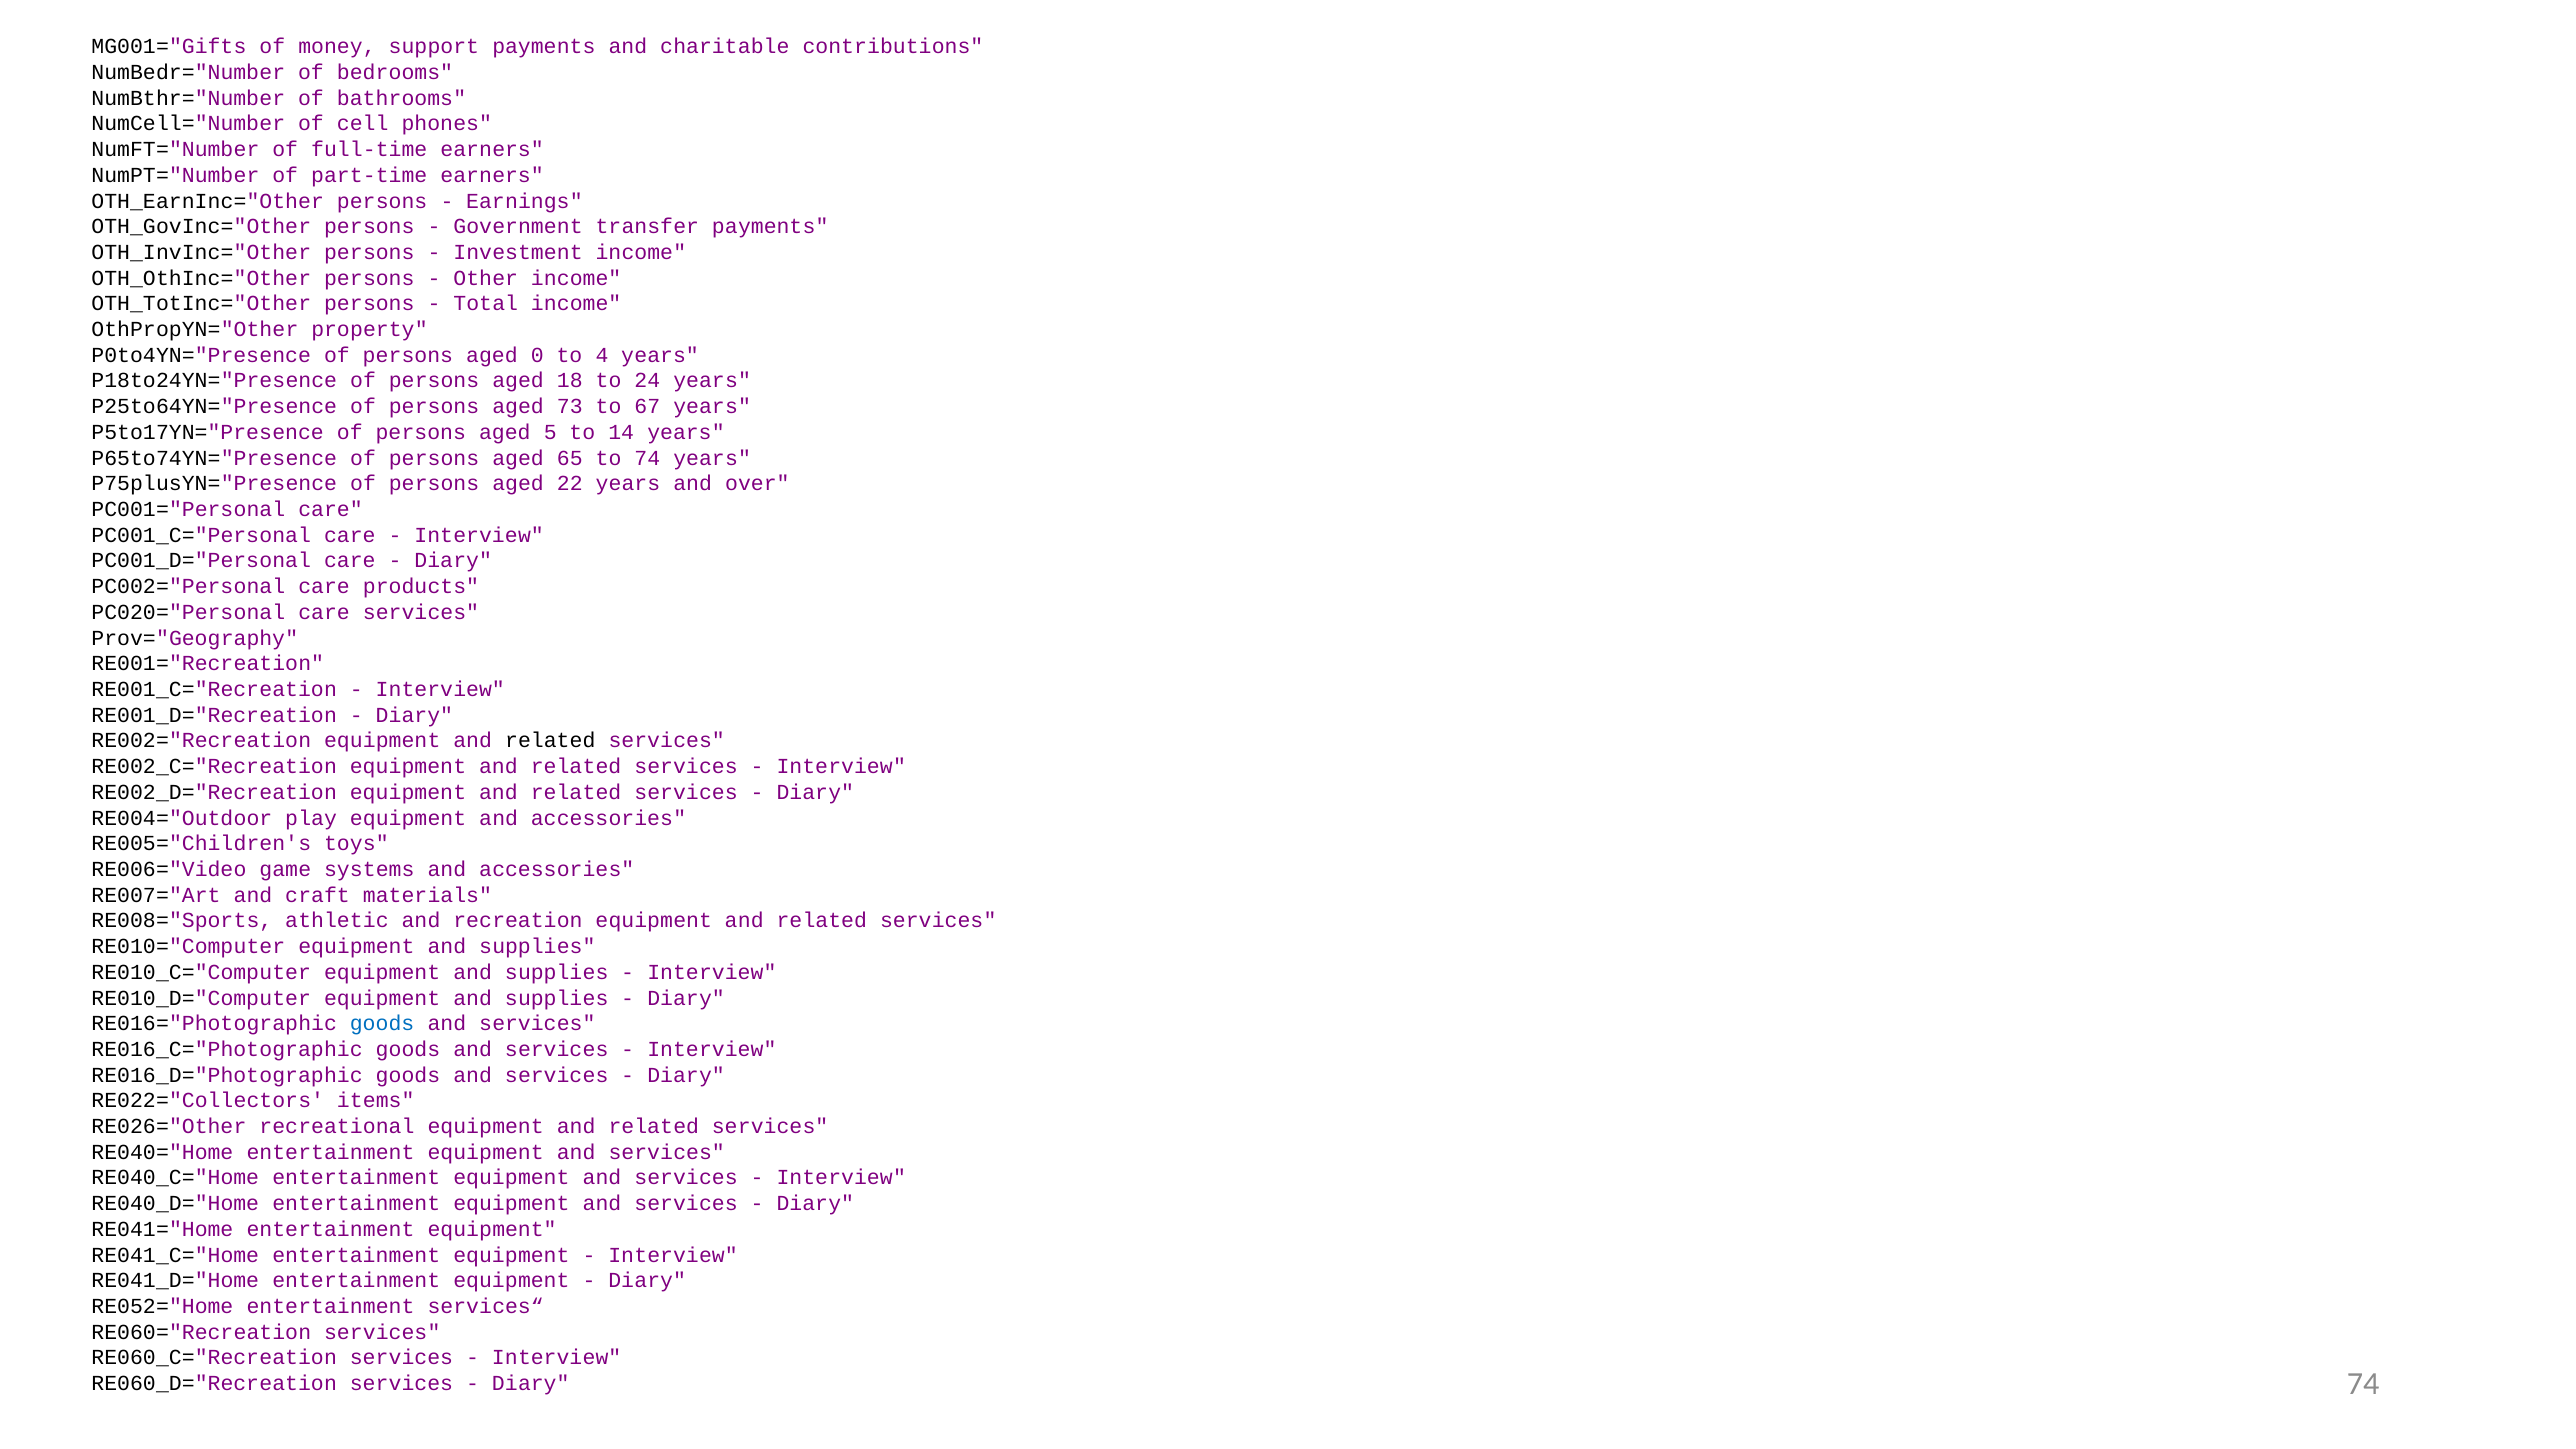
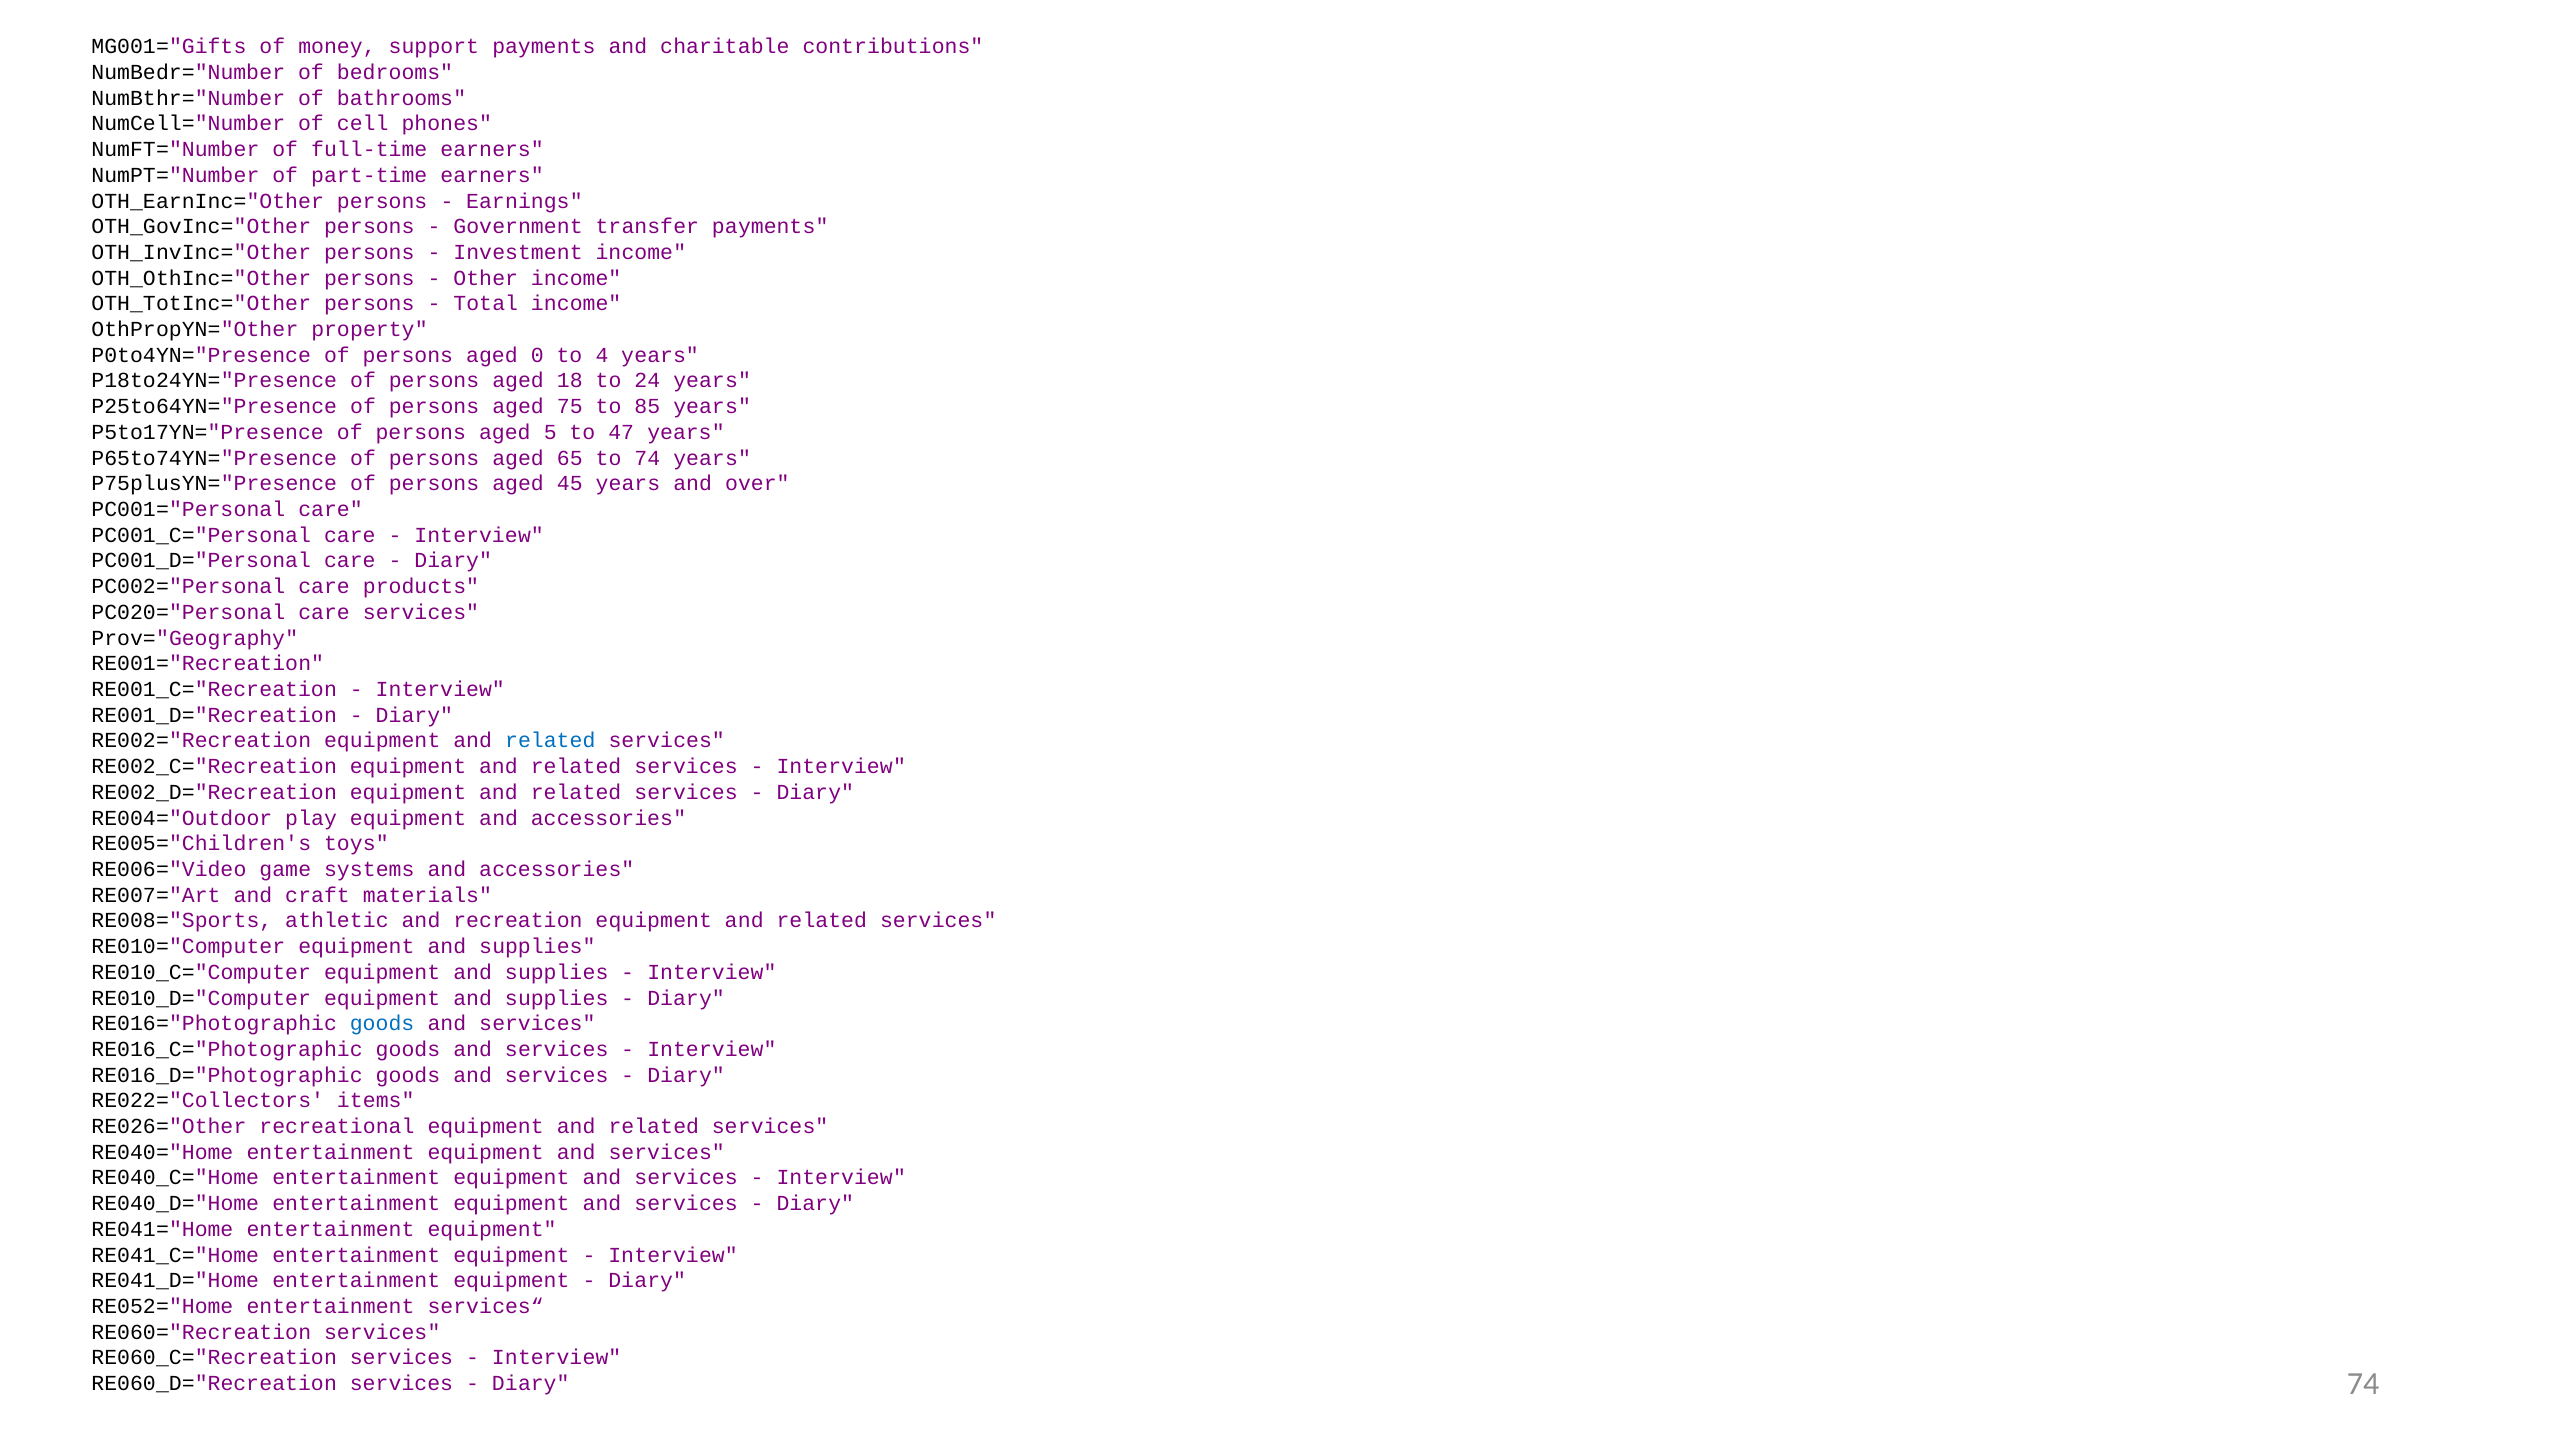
73: 73 -> 75 (570, 407)
67: 67 -> 85 (647, 407)
14: 14 -> 47 (621, 432)
22: 22 -> 45 (570, 484)
related colour: black -> blue (550, 741)
